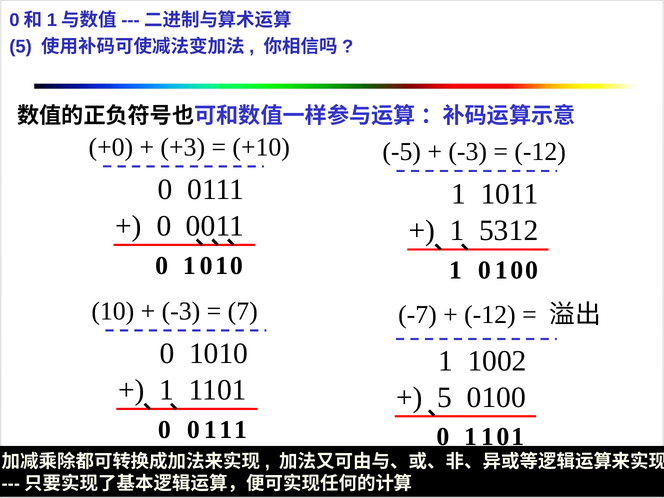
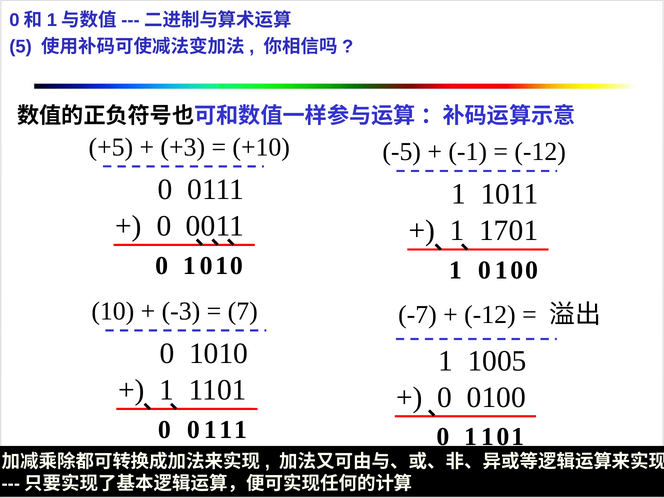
+0: +0 -> +5 (111, 147)
-3: -3 -> -1 (468, 152)
5312: 5312 -> 1701 (509, 231)
1002: 1002 -> 1005 (497, 361)
5: 5 -> 0 (445, 397)
